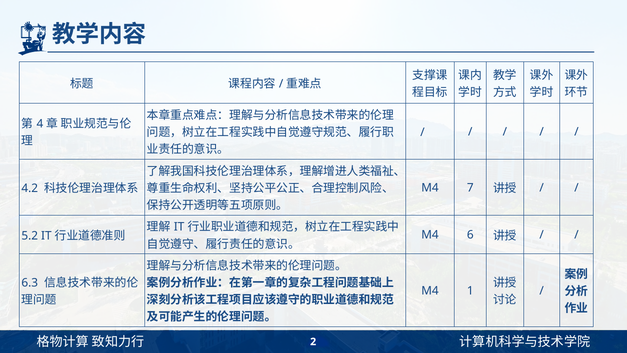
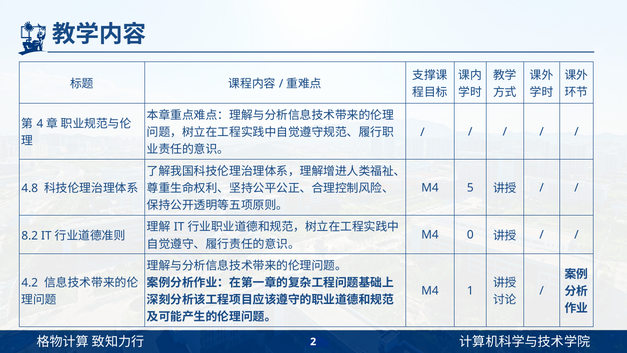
7: 7 -> 5 (470, 188)
4.2: 4.2 -> 4.8 (30, 188)
6: 6 -> 0 (470, 235)
5.2: 5.2 -> 8.2 (30, 235)
6.3: 6.3 -> 4.2 (30, 283)
